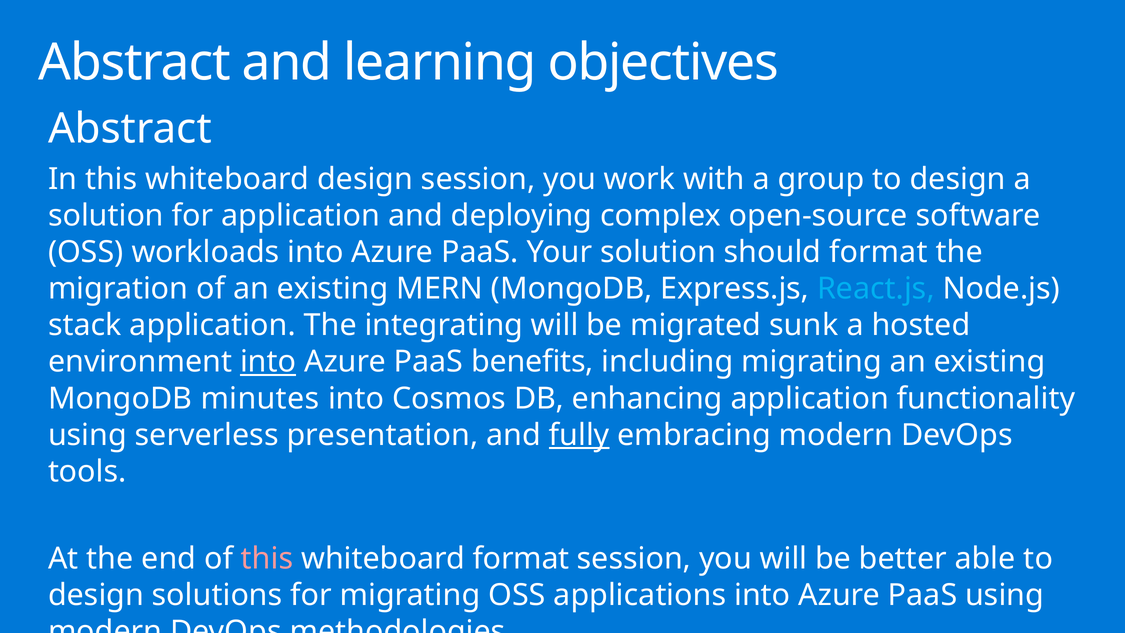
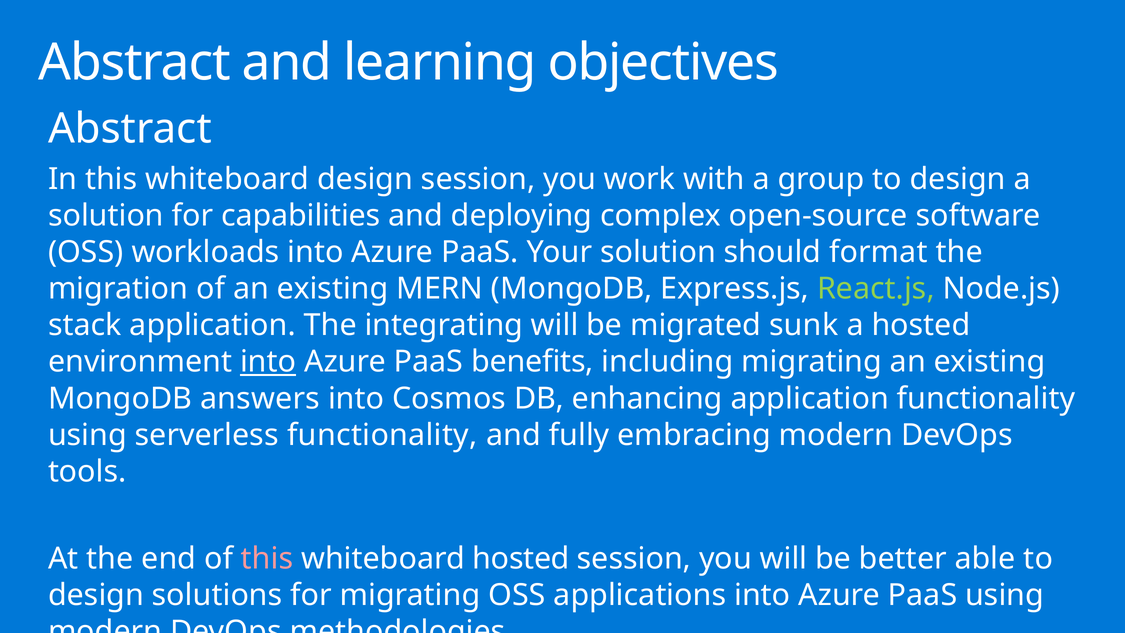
for application: application -> capabilities (301, 216)
React.js colour: light blue -> light green (876, 289)
minutes: minutes -> answers (260, 398)
serverless presentation: presentation -> functionality (382, 435)
fully underline: present -> none (579, 435)
whiteboard format: format -> hosted (521, 559)
